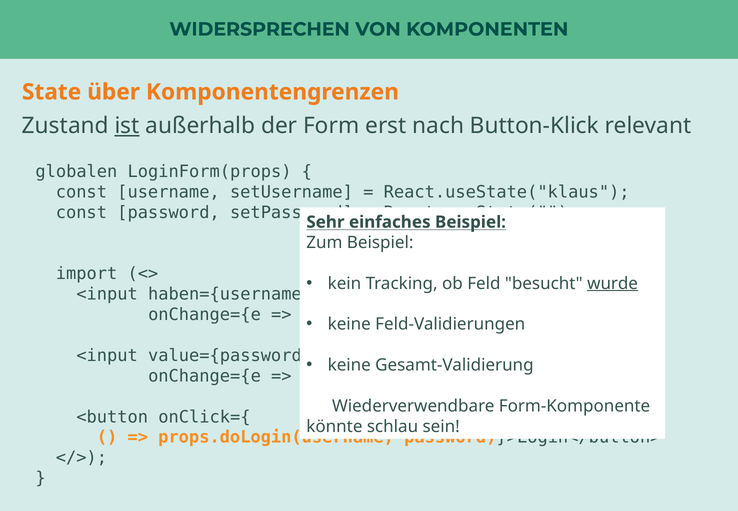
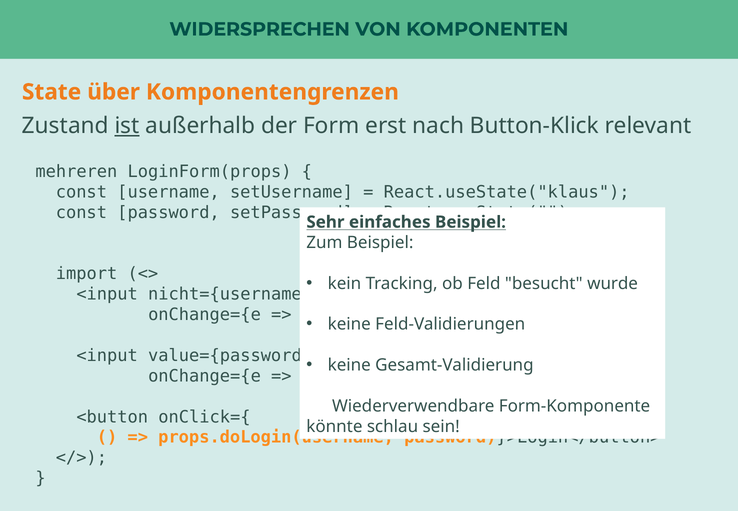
globalen: globalen -> mehreren (76, 172)
wurde underline: present -> none (613, 283)
haben={username: haben={username -> nicht={username (230, 294)
